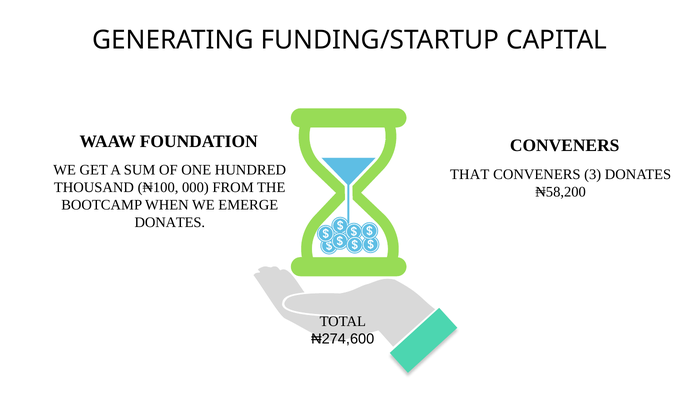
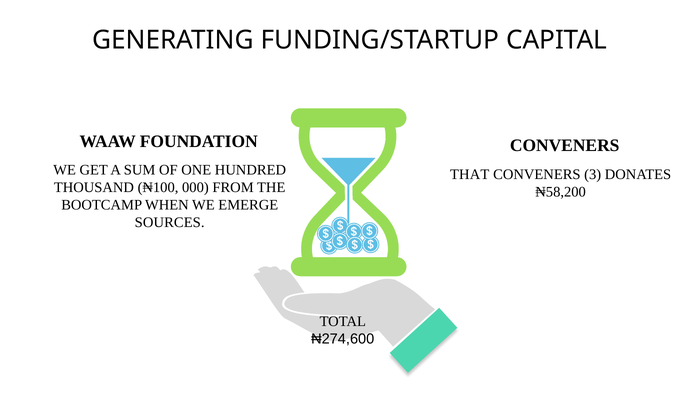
DONATES: DONATES -> SOURCES (170, 222)
